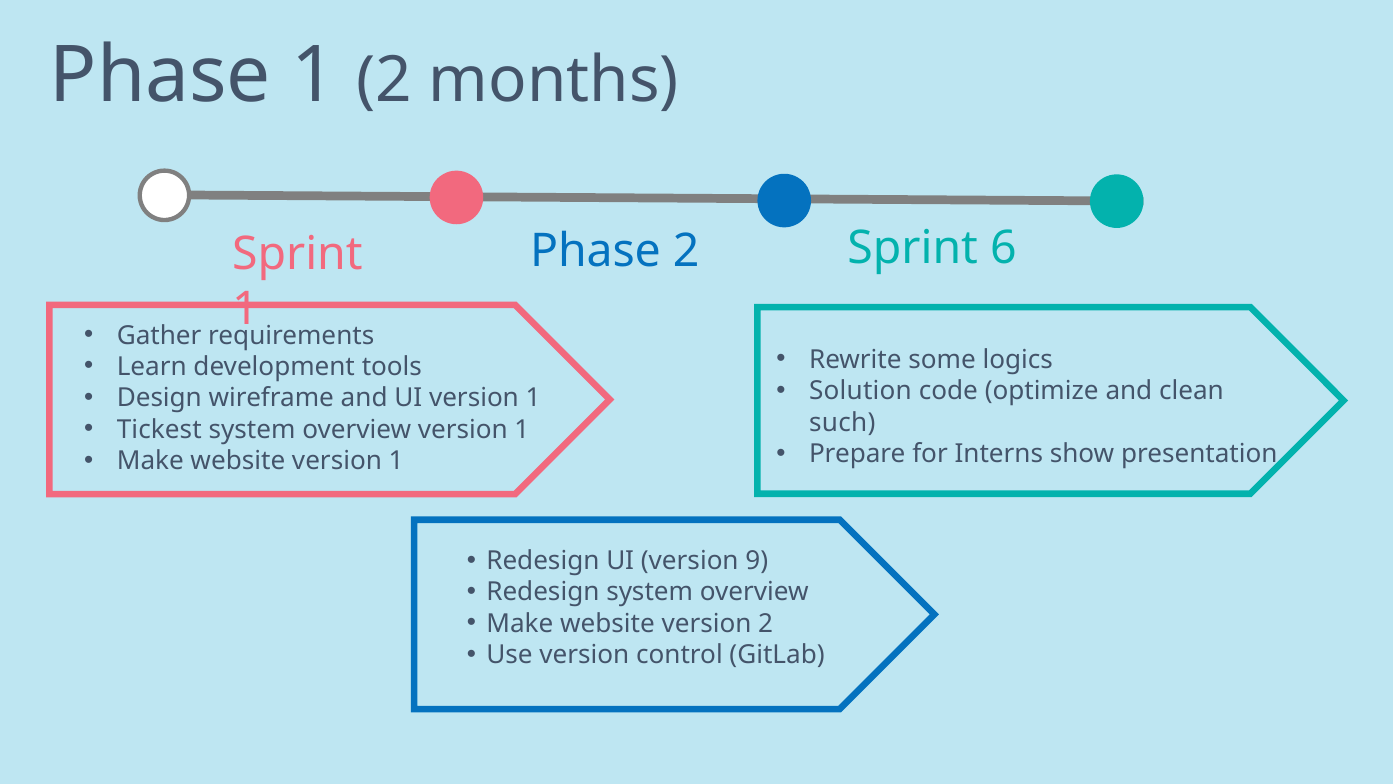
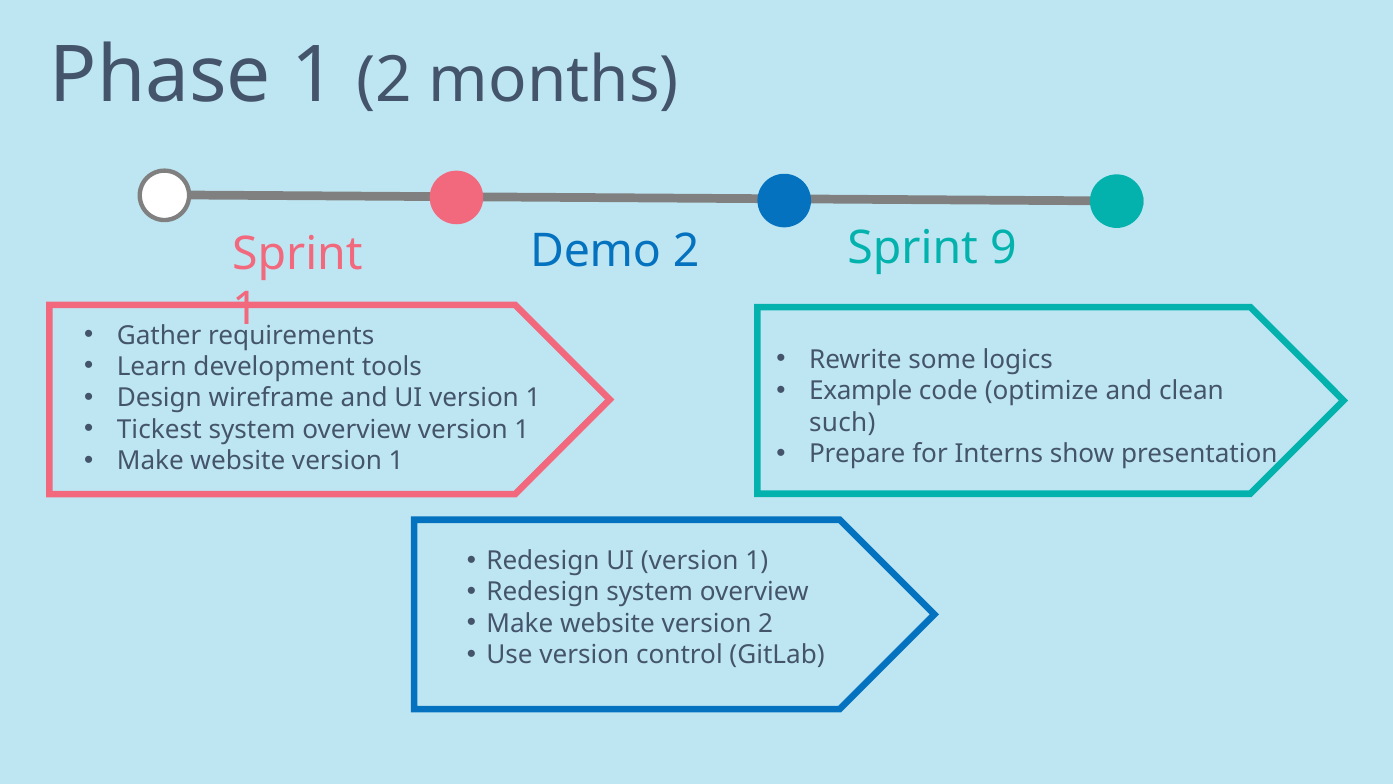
Phase: Phase -> Demo (596, 251)
6: 6 -> 9 (1003, 248)
Solution: Solution -> Example (861, 391)
Redesign UI version 9: 9 -> 1 (757, 561)
